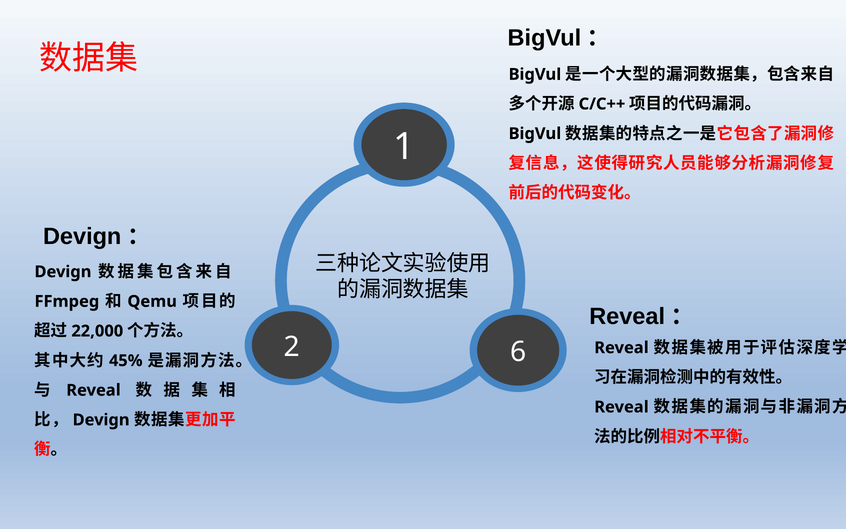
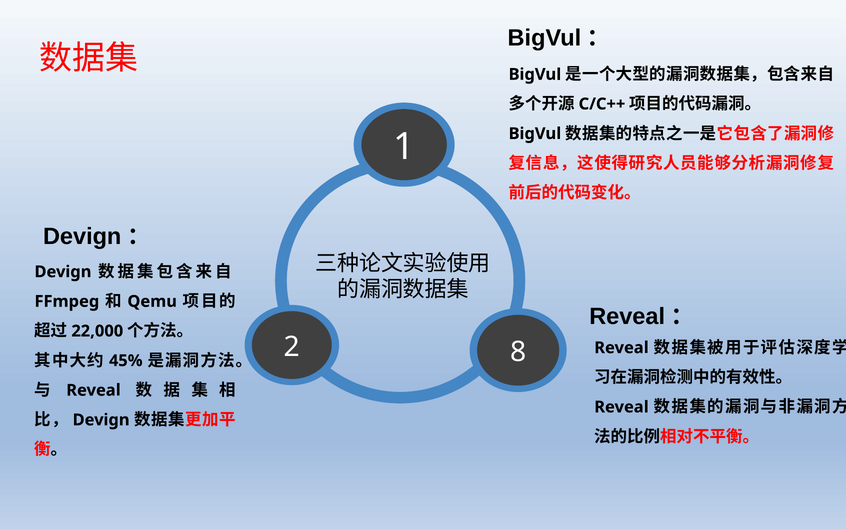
6: 6 -> 8 (518, 352)
